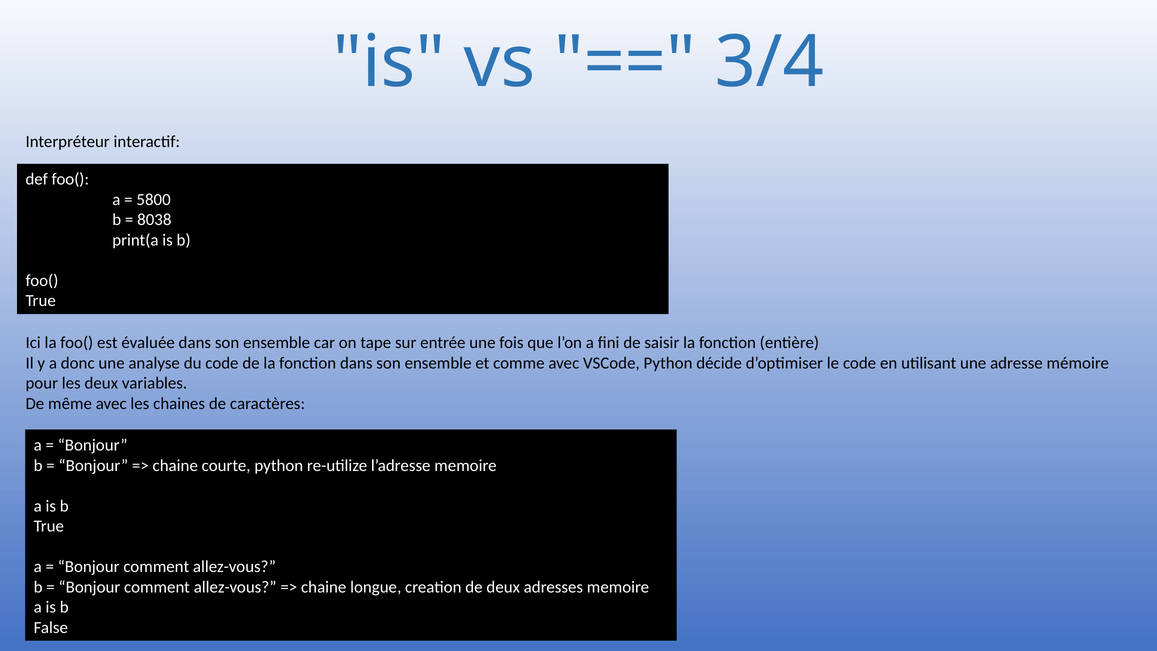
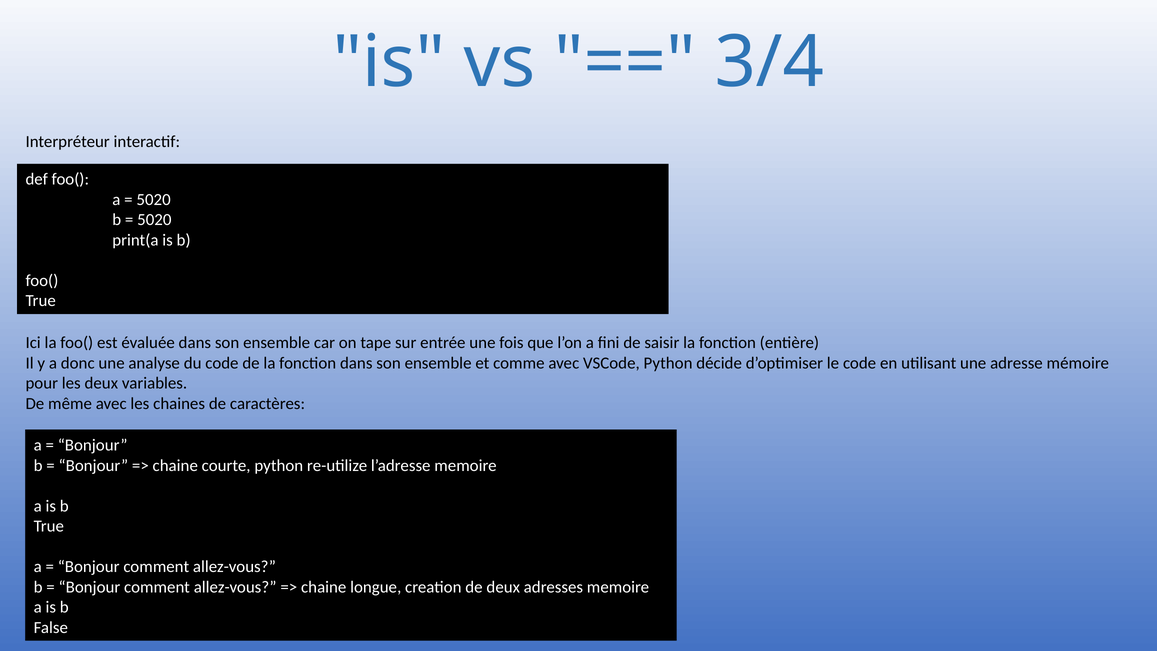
5800: 5800 -> 5020 (154, 200)
8038: 8038 -> 5020 (154, 220)
